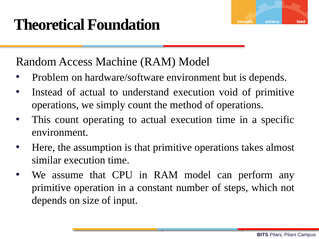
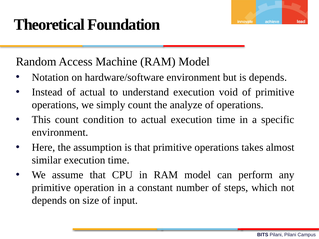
Problem: Problem -> Notation (50, 77)
method: method -> analyze (186, 105)
operating: operating -> condition (104, 120)
